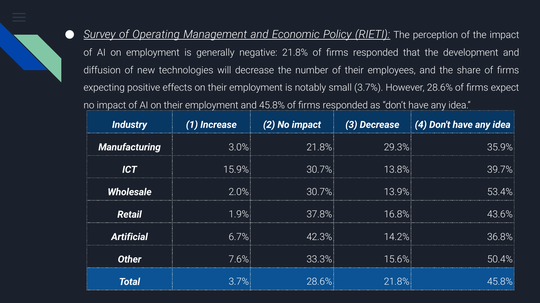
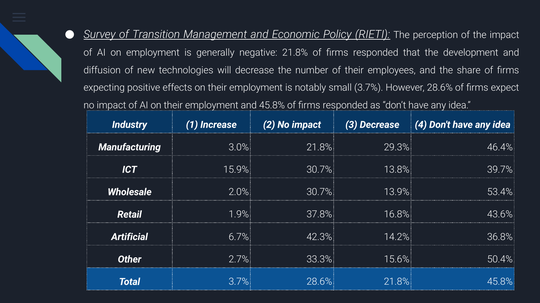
Operating: Operating -> Transition (156, 34)
35.9%: 35.9% -> 46.4% (500, 147)
7.6%: 7.6% -> 2.7% (239, 260)
